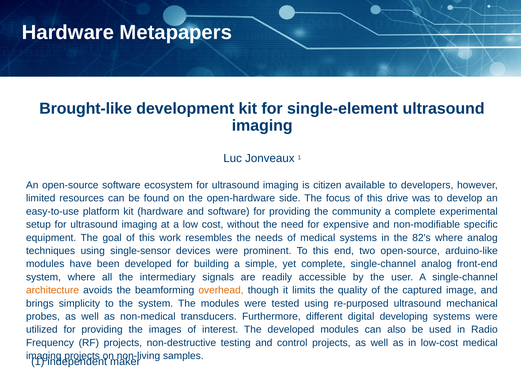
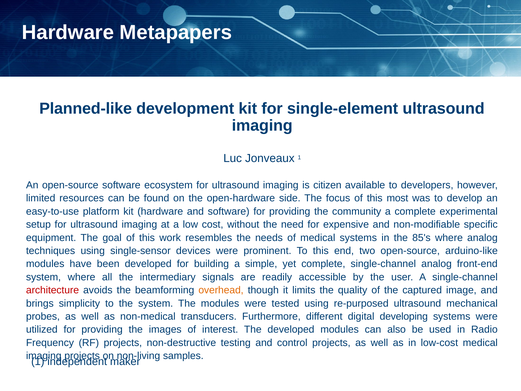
Brought-like: Brought-like -> Planned-like (86, 108)
drive: drive -> most (397, 198)
82's: 82's -> 85's (421, 238)
architecture colour: orange -> red (53, 290)
